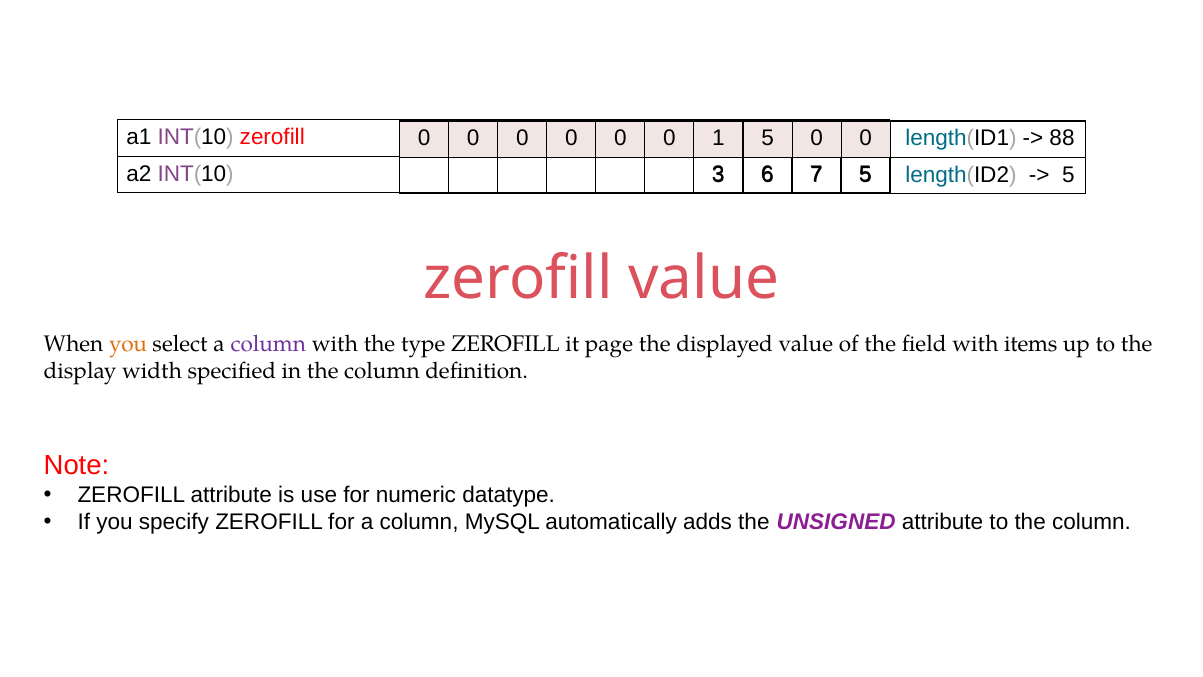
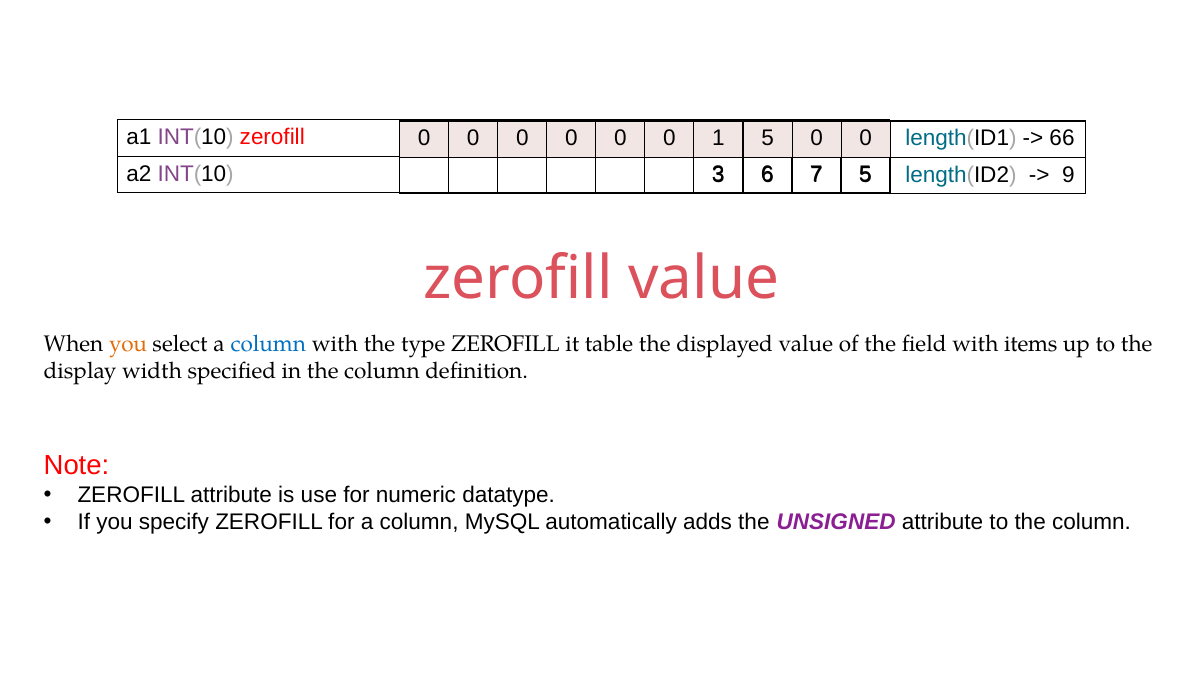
88: 88 -> 66 (1062, 138)
5: 5 -> 9 (1068, 175)
column colour: purple -> blue (268, 344)
page: page -> table (609, 344)
